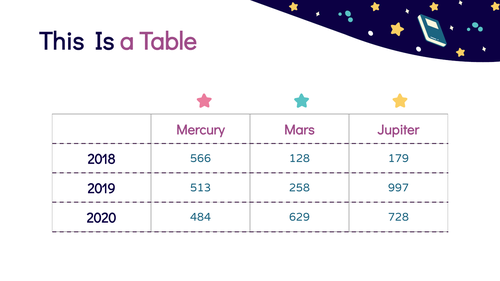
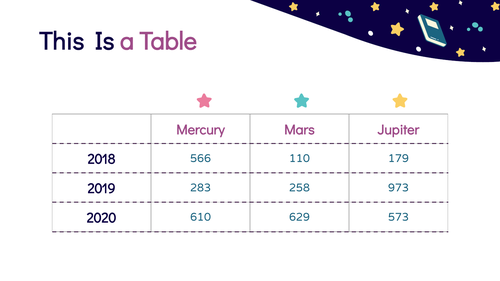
128: 128 -> 110 (300, 159)
513: 513 -> 283 (201, 188)
997: 997 -> 973 (398, 188)
484: 484 -> 610 (201, 218)
728: 728 -> 573 (398, 218)
